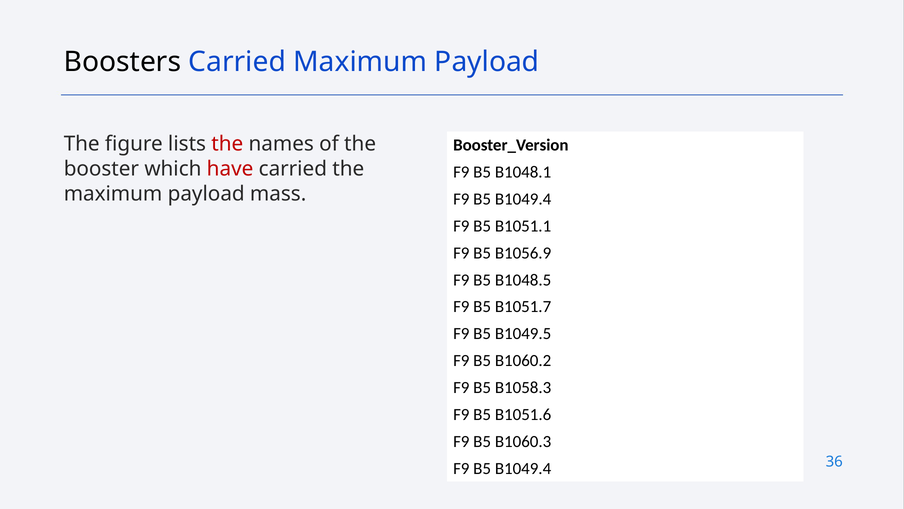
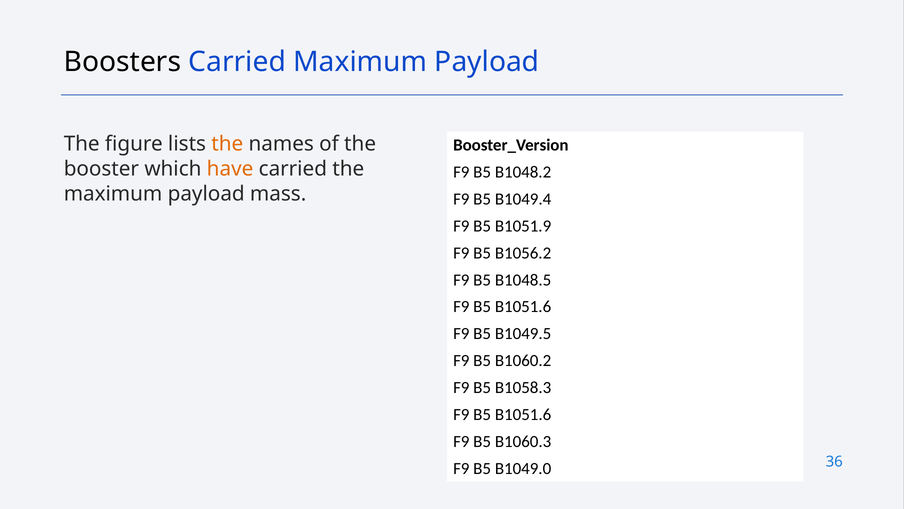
the colour: red -> orange (227, 144)
have colour: red -> orange (230, 169)
B1048.1: B1048.1 -> B1048.2 (523, 172)
B1051.1: B1051.1 -> B1051.9 (523, 226)
B1056.9: B1056.9 -> B1056.2 (523, 253)
B1051.7: B1051.7 -> B1051.6 (523, 307)
B1049.4: B1049.4 -> B1049.0 (523, 468)
